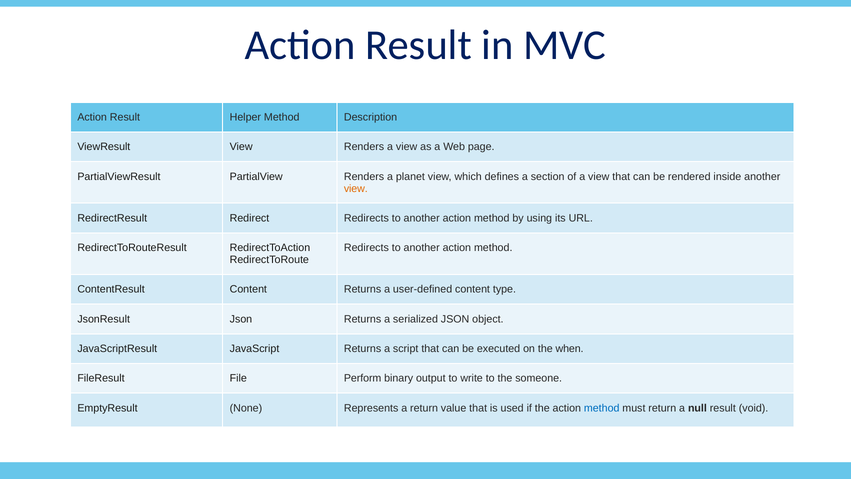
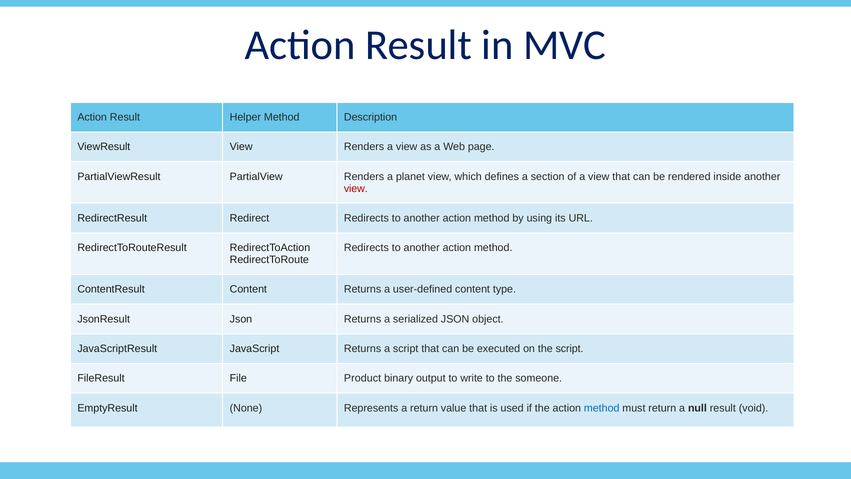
view colour: orange -> red (356, 188)
the when: when -> script (570, 349)
Perform: Perform -> Product (363, 378)
